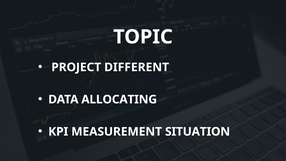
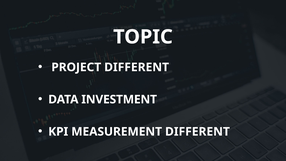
ALLOCATING: ALLOCATING -> INVESTMENT (119, 99)
MEASUREMENT SITUATION: SITUATION -> DIFFERENT (197, 132)
